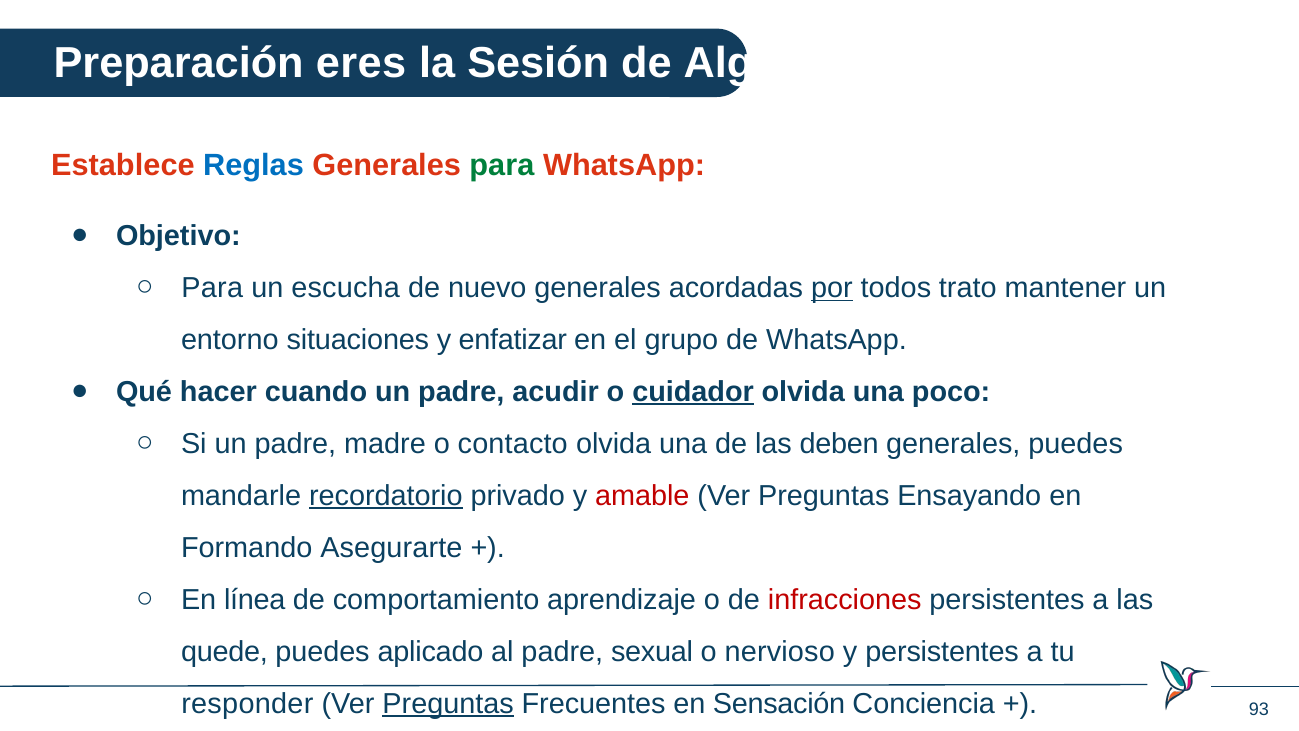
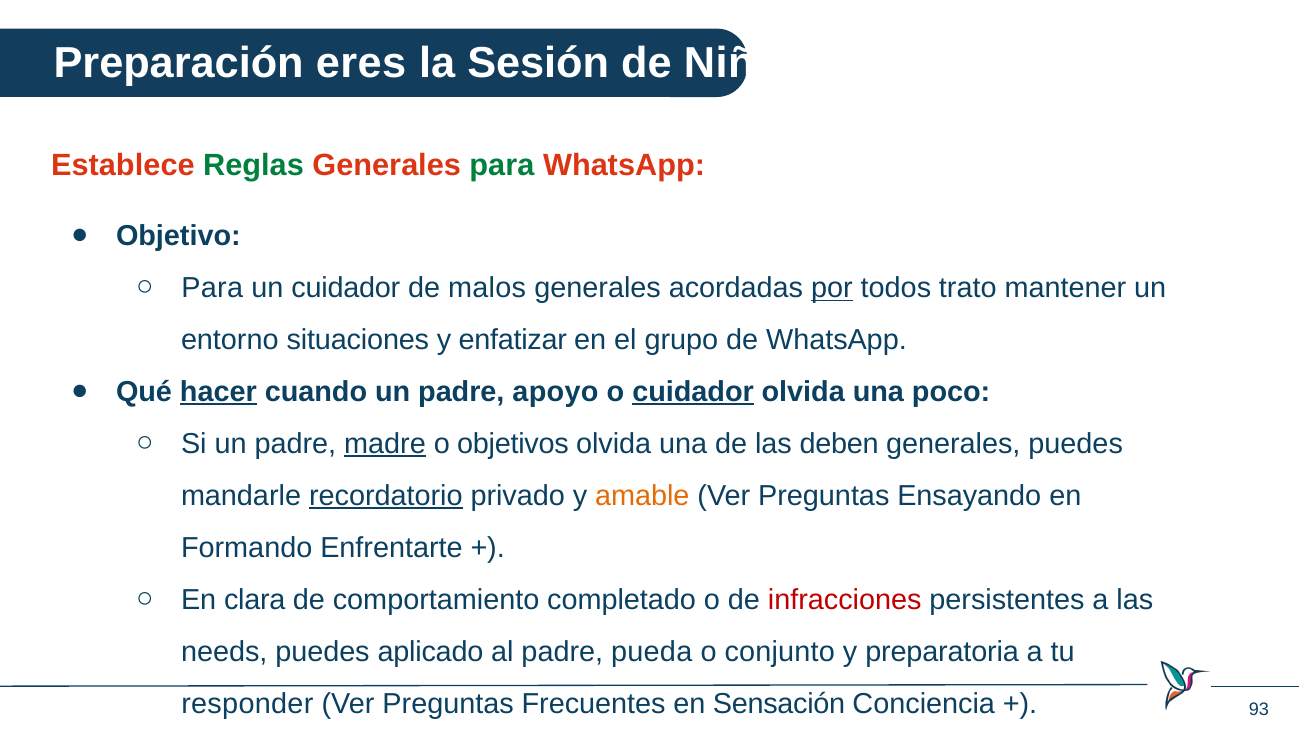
Algo: Algo -> Niña (732, 64)
Reglas colour: blue -> green (254, 165)
un escucha: escucha -> cuidador (346, 288)
nuevo: nuevo -> malos (487, 288)
hacer underline: none -> present (218, 392)
acudir: acudir -> apoyo (555, 392)
madre underline: none -> present (385, 444)
contacto: contacto -> objetivos (513, 444)
amable colour: red -> orange (642, 496)
Asegurarte: Asegurarte -> Enfrentarte (391, 548)
línea: línea -> clara (255, 599)
aprendizaje: aprendizaje -> completado (622, 599)
quede: quede -> needs (224, 651)
sexual: sexual -> pueda (652, 651)
nervioso: nervioso -> conjunto (780, 651)
y persistentes: persistentes -> preparatoria (942, 651)
Preguntas underline: present -> none (448, 703)
